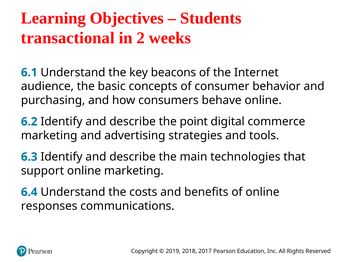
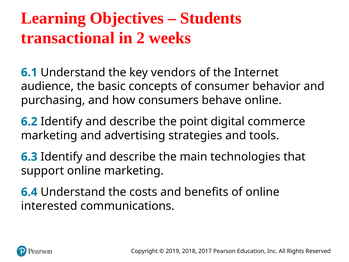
beacons: beacons -> vendors (173, 72)
responses: responses -> interested (49, 206)
